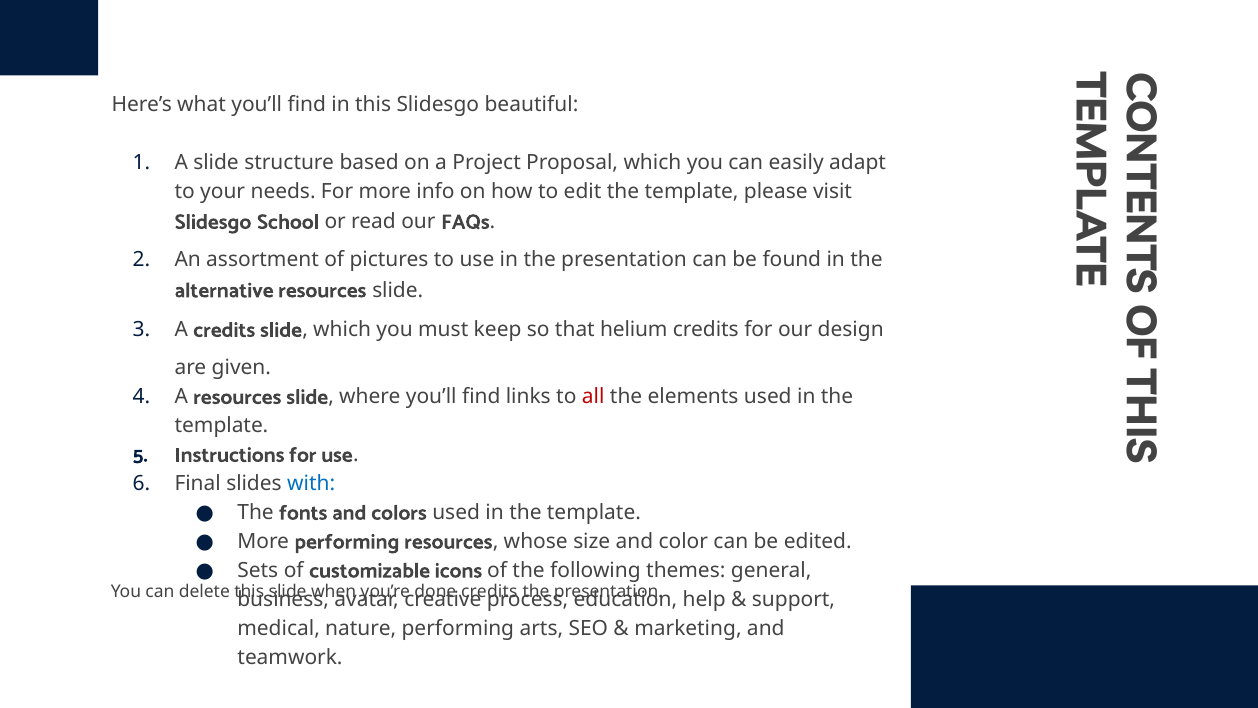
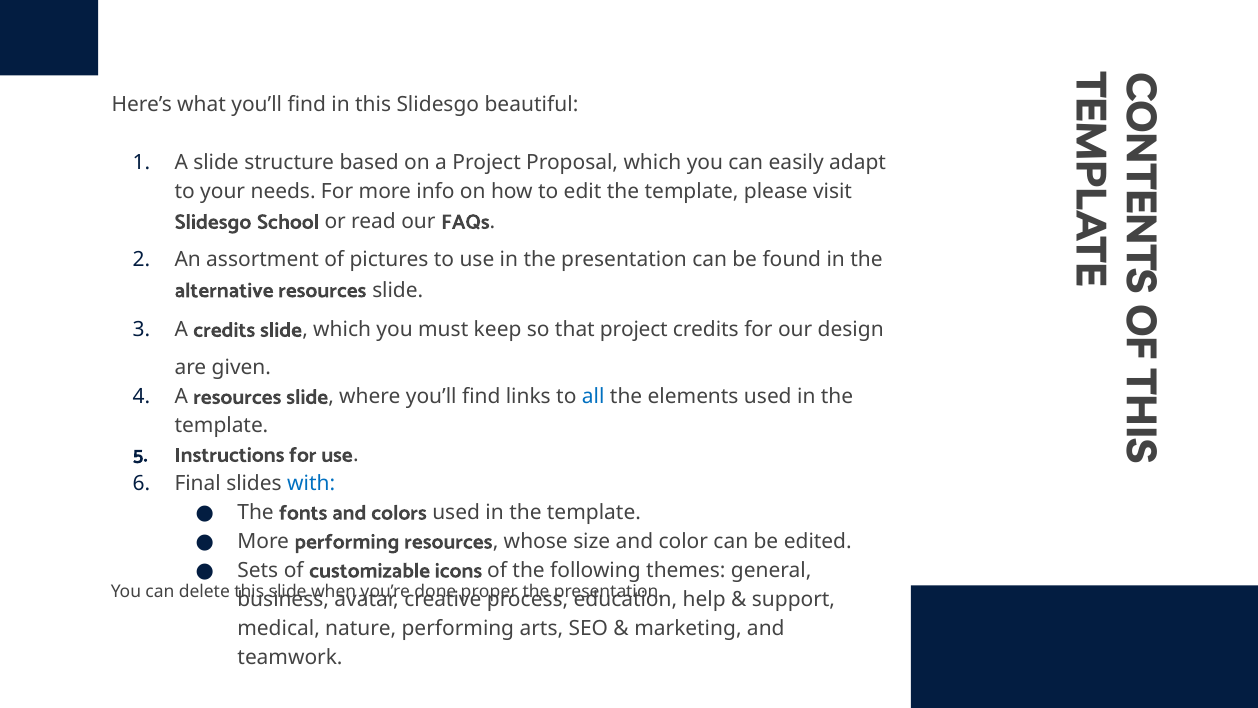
that helium: helium -> project (634, 330)
all colour: red -> blue (593, 397)
credits: credits -> proper (489, 592)
